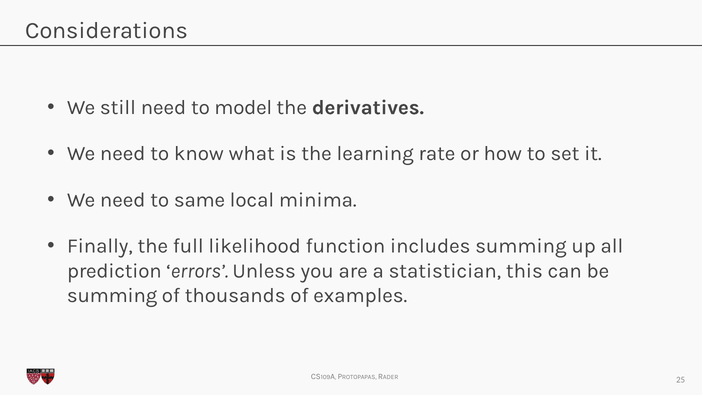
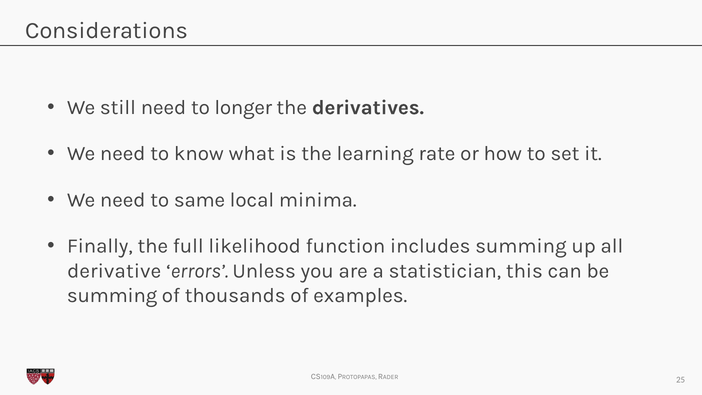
model: model -> longer (243, 107)
prediction: prediction -> derivative (114, 271)
